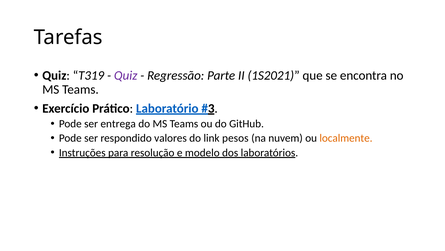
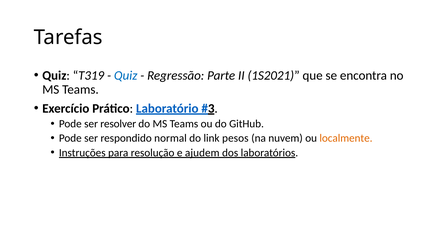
Quiz colour: purple -> blue (126, 75)
entrega: entrega -> resolver (118, 124)
valores: valores -> normal (170, 138)
modelo: modelo -> ajudem (202, 152)
